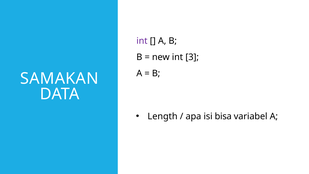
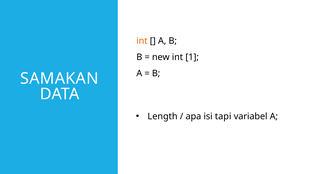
int colour: purple -> orange (142, 41)
3: 3 -> 1 (192, 57)
bisa: bisa -> tapi (223, 116)
